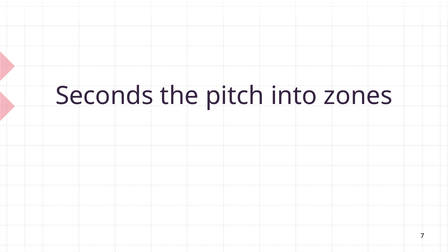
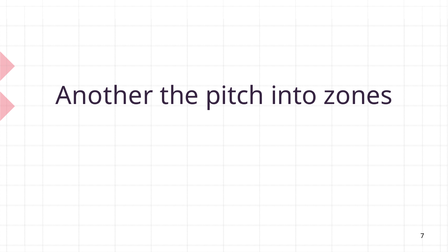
Seconds: Seconds -> Another (104, 96)
